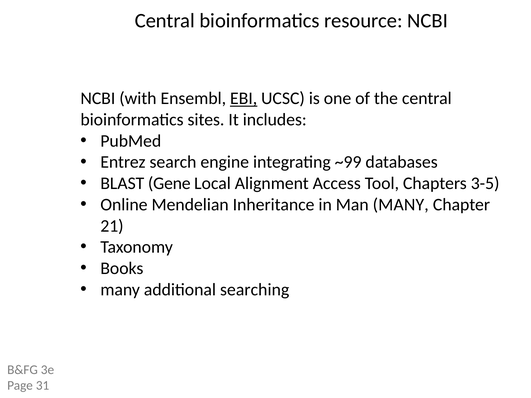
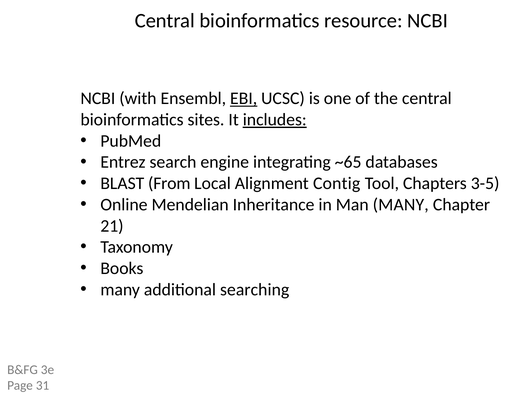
includes underline: none -> present (275, 120)
~99: ~99 -> ~65 (348, 162)
Gene: Gene -> From (169, 183)
Access: Access -> Contig (337, 183)
